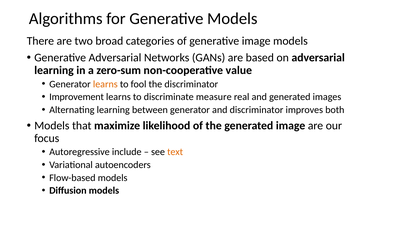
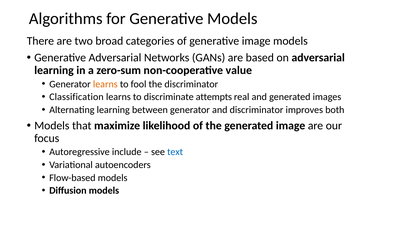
Improvement: Improvement -> Classification (76, 97)
measure: measure -> attempts (214, 97)
text colour: orange -> blue (175, 152)
